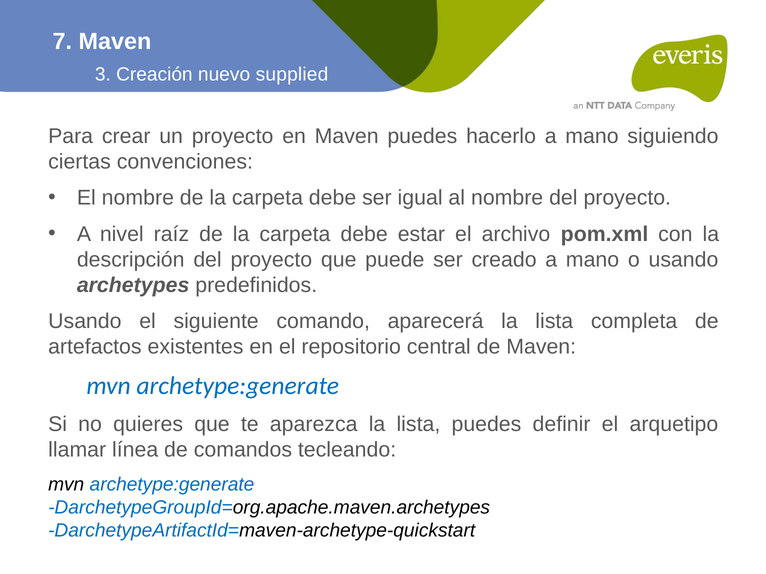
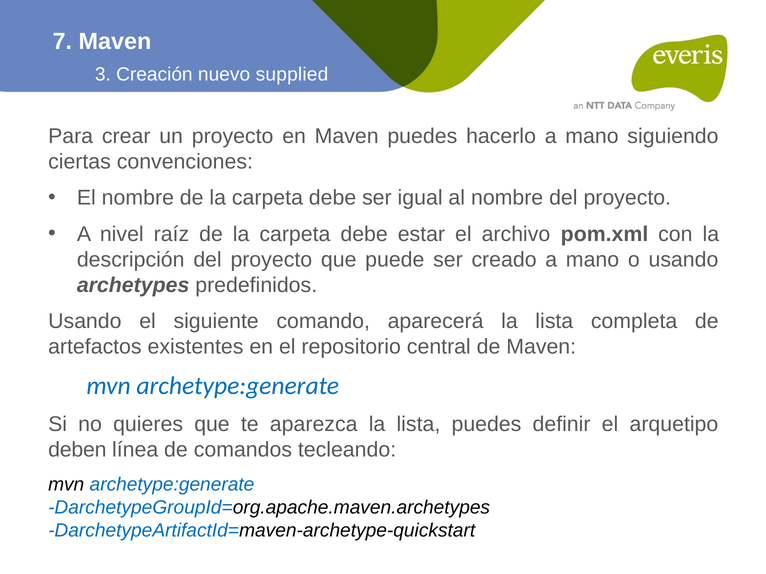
llamar: llamar -> deben (77, 450)
